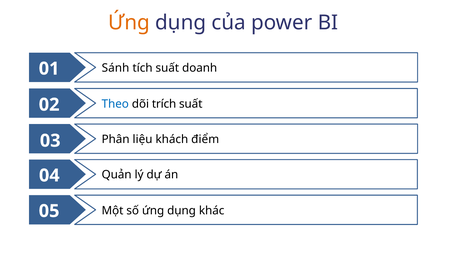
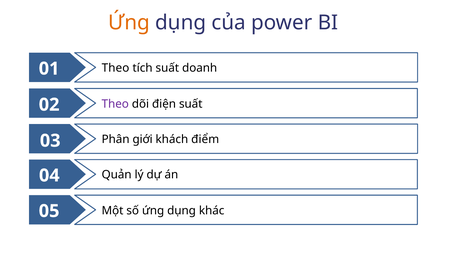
Sánh: Sánh -> Theo (116, 68)
Theo colour: blue -> purple (115, 104)
trích: trích -> điện (164, 104)
liệu: liệu -> giới (143, 139)
